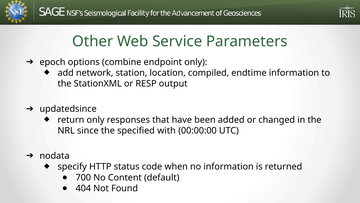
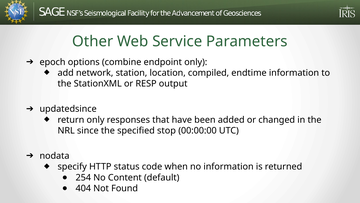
with: with -> stop (166, 130)
700: 700 -> 254 (83, 177)
